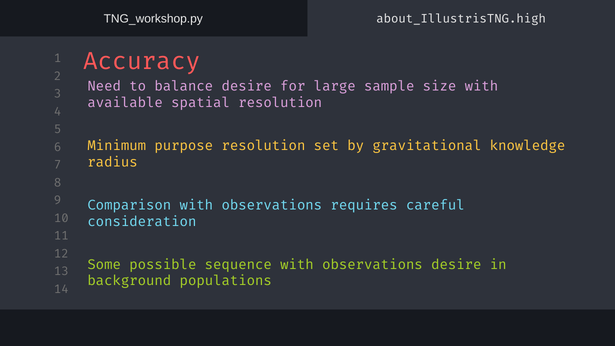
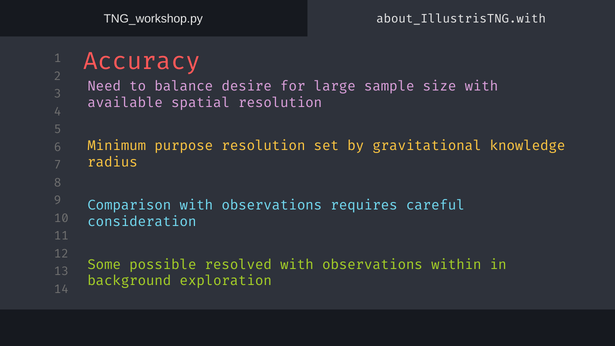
about_IllustrisTNG.high: about_IllustrisTNG.high -> about_IllustrisTNG.with (461, 19)
sequence: sequence -> resolved (238, 265)
observations desire: desire -> within (456, 265)
populations: populations -> exploration (226, 281)
